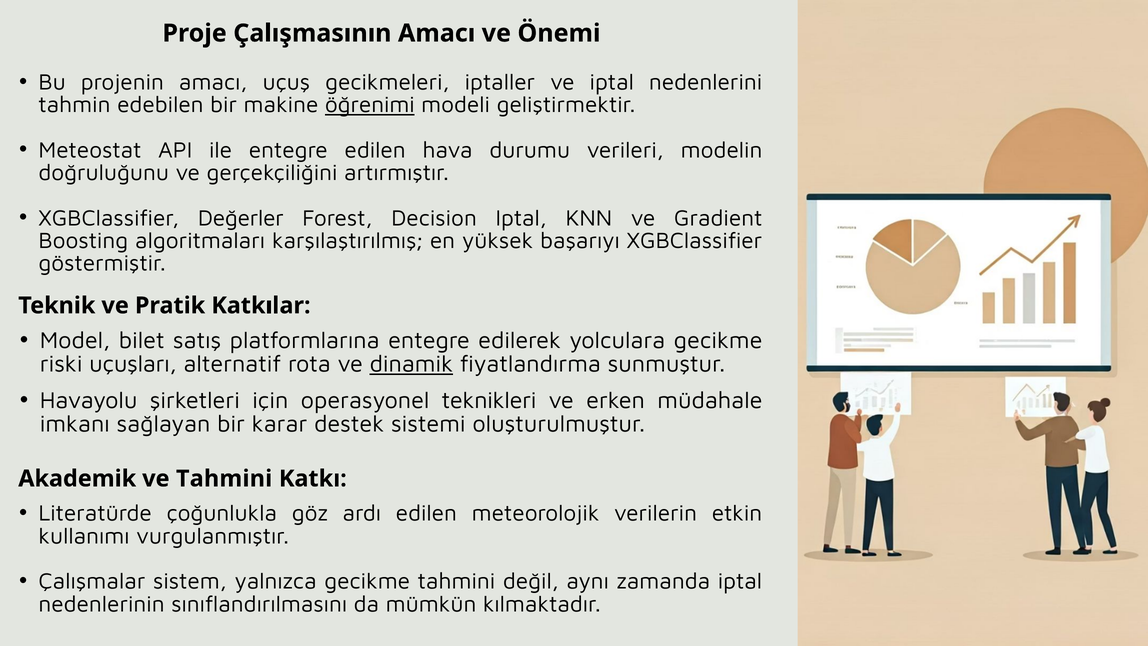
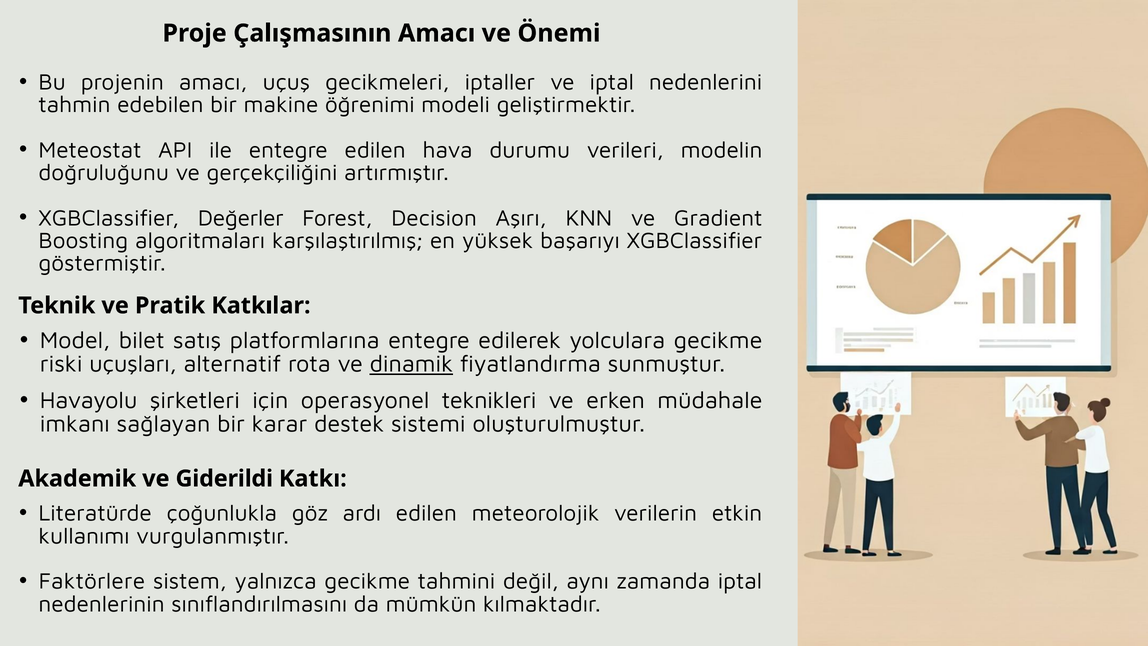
öğrenimi underline: present -> none (370, 105)
Decision Iptal: Iptal -> Aşırı (521, 218)
ve Tahmini: Tahmini -> Giderildi (224, 478)
Çalışmalar: Çalışmalar -> Faktörlere (92, 581)
